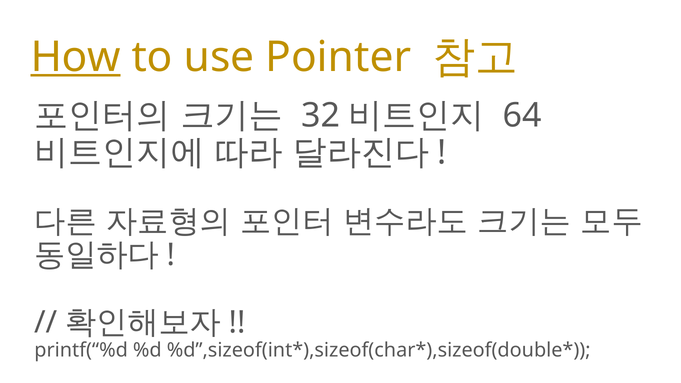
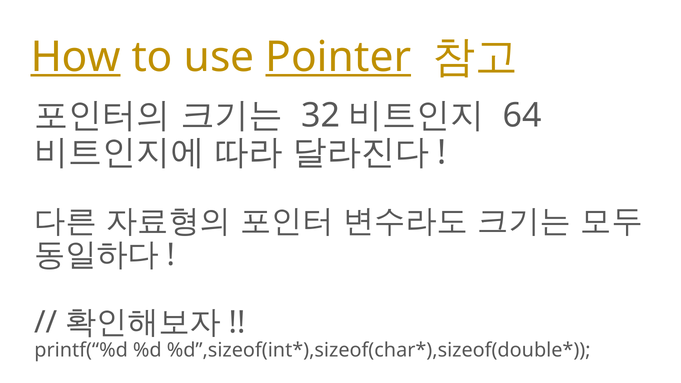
Pointer underline: none -> present (338, 57)
